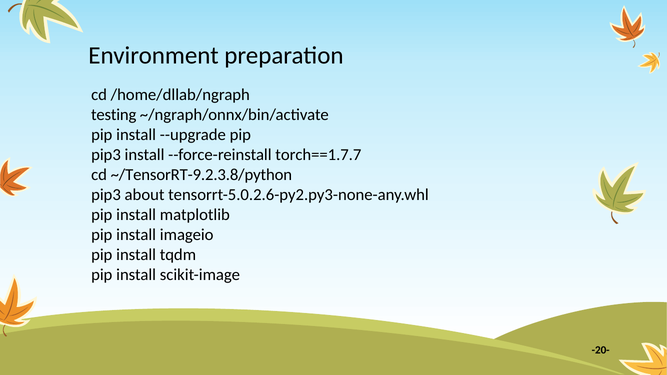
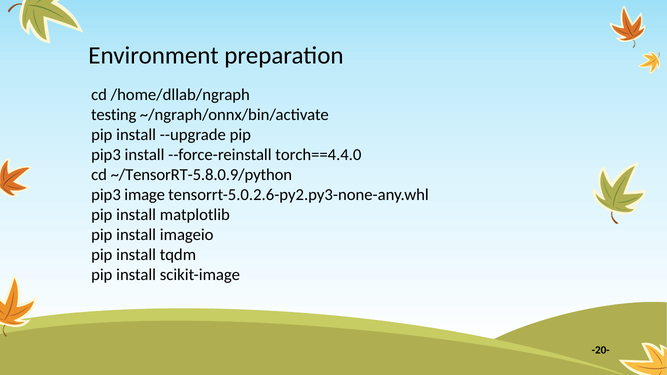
torch==1.7.7: torch==1.7.7 -> torch==4.4.0 (318, 155)
~/TensorRT-9.2.3.8/python: ~/TensorRT-9.2.3.8/python -> ~/TensorRT-5.8.0.9/python (201, 175)
about: about -> image (145, 195)
